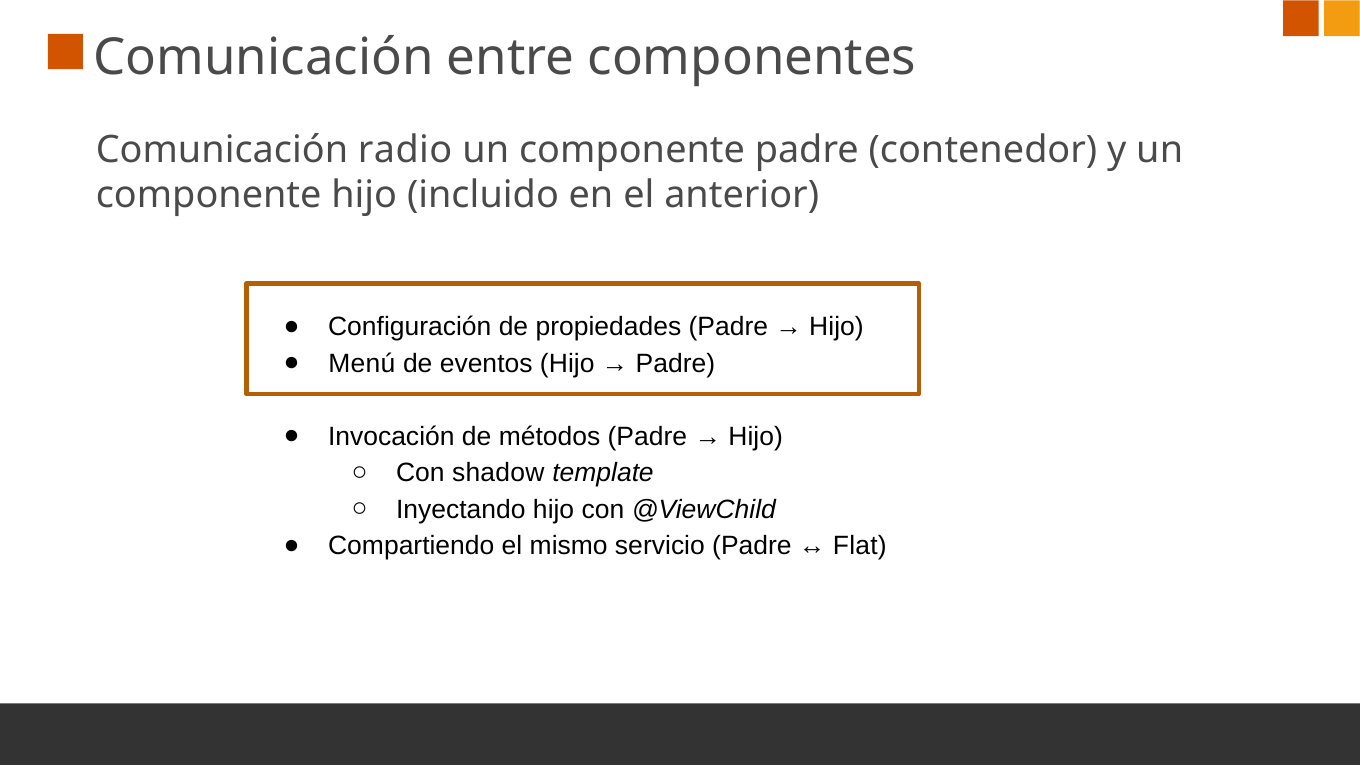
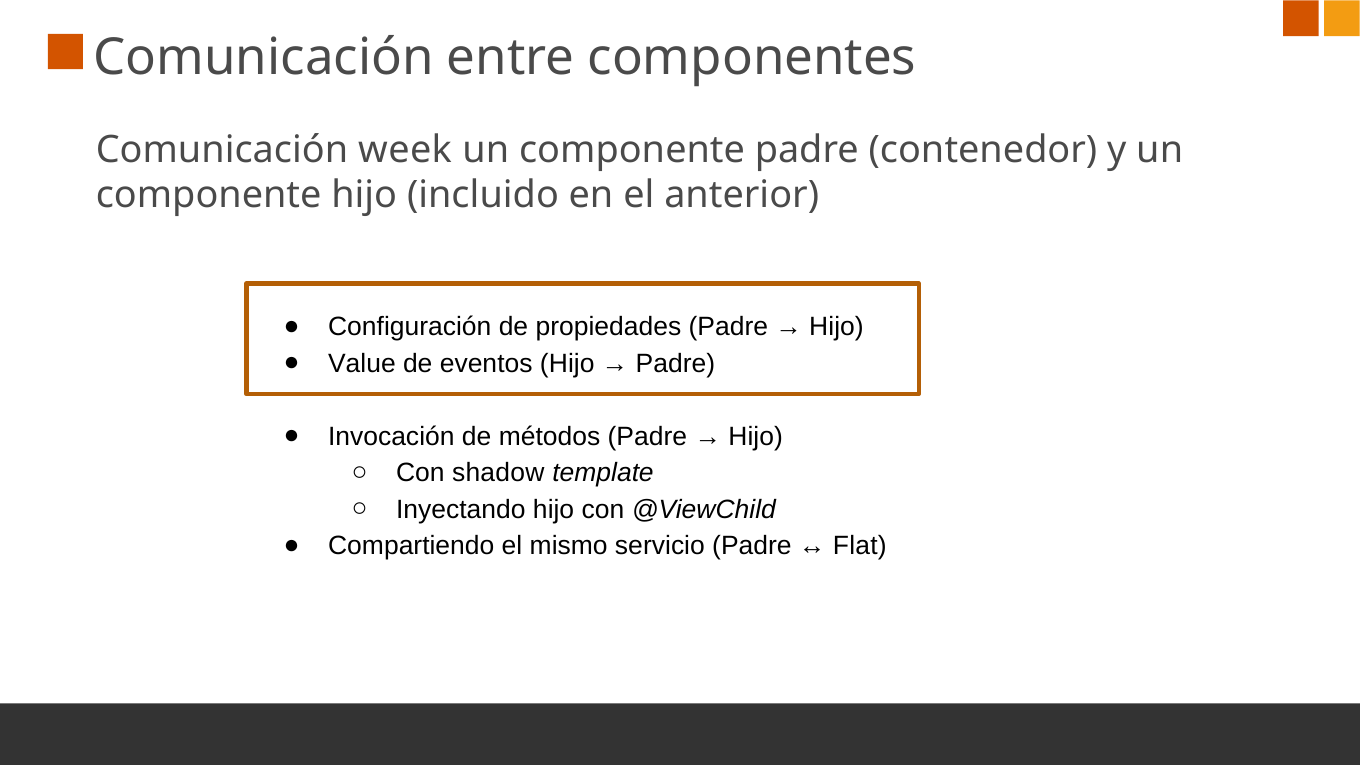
radio: radio -> week (405, 150)
Menú: Menú -> Value (362, 364)
